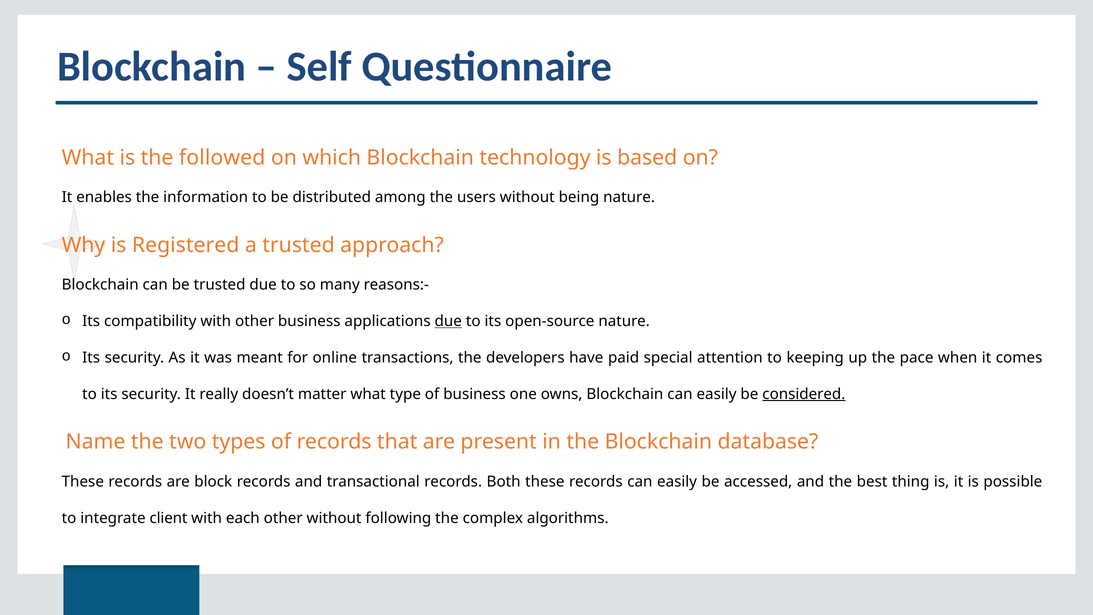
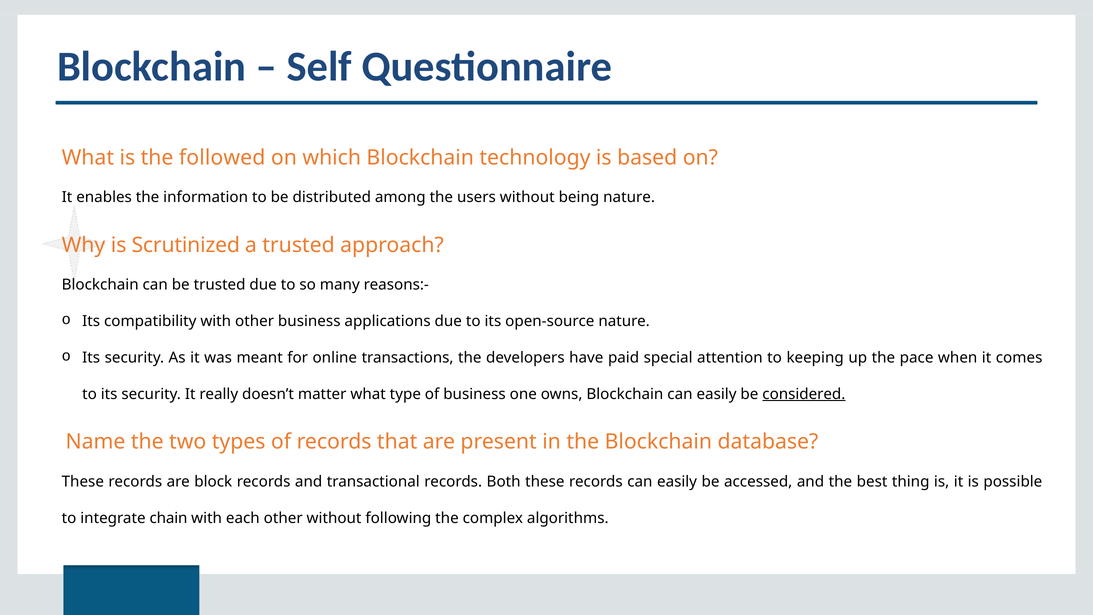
Registered: Registered -> Scrutinized (186, 245)
due underline: present -> none (448, 321)
client: client -> chain (169, 518)
